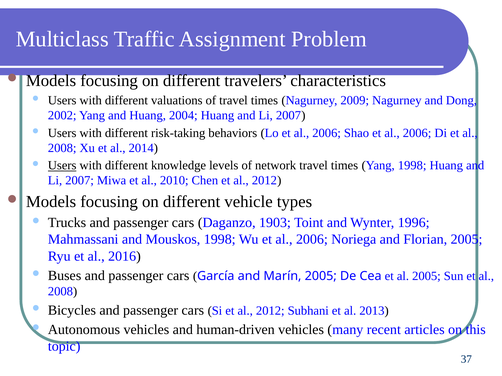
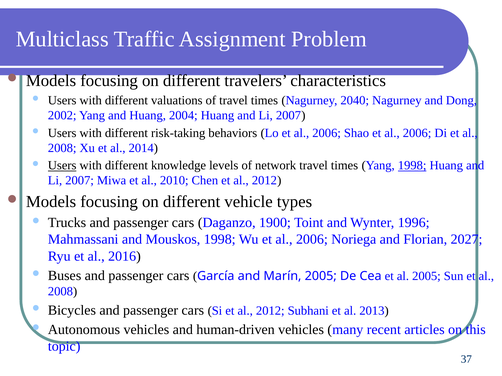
2009: 2009 -> 2040 (355, 100)
1998 underline: none -> present (412, 166)
1903: 1903 -> 1900 (275, 223)
Florian 2005: 2005 -> 2027 (467, 240)
